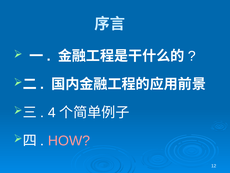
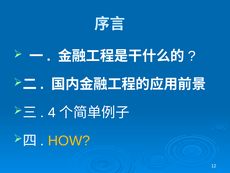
HOW colour: pink -> yellow (69, 140)
